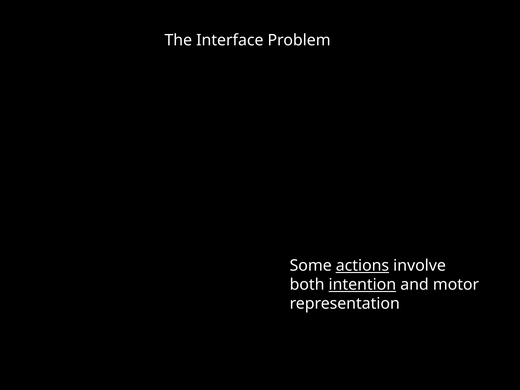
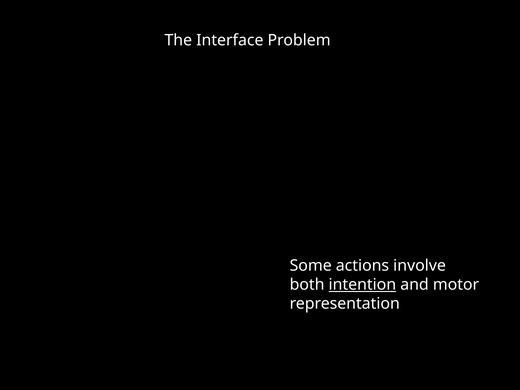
actions underline: present -> none (362, 266)
